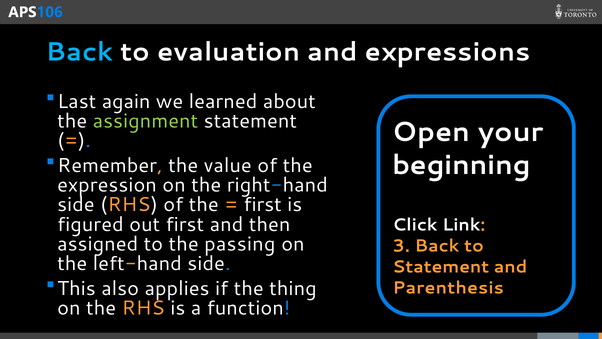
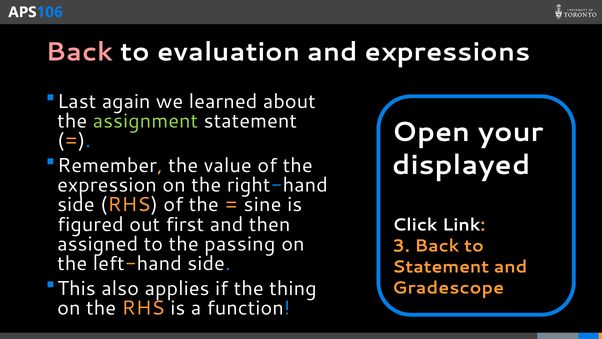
Back colour: light blue -> pink (79, 52)
beginning: beginning -> displayed (461, 165)
first: first -> sine (263, 205)
Parenthesis: Parenthesis -> Gradescope (448, 288)
